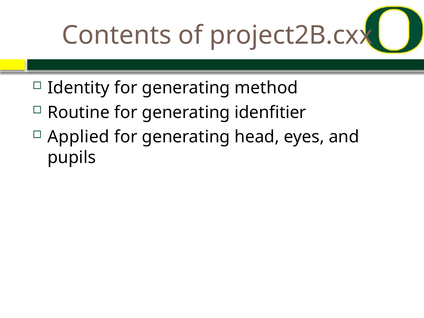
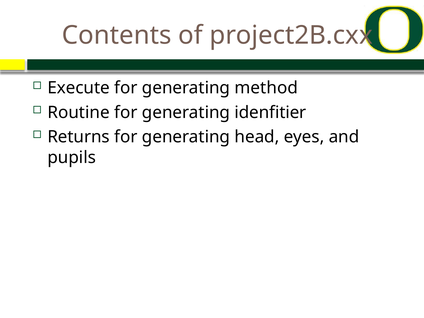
Identity: Identity -> Execute (79, 88)
Applied: Applied -> Returns (79, 137)
